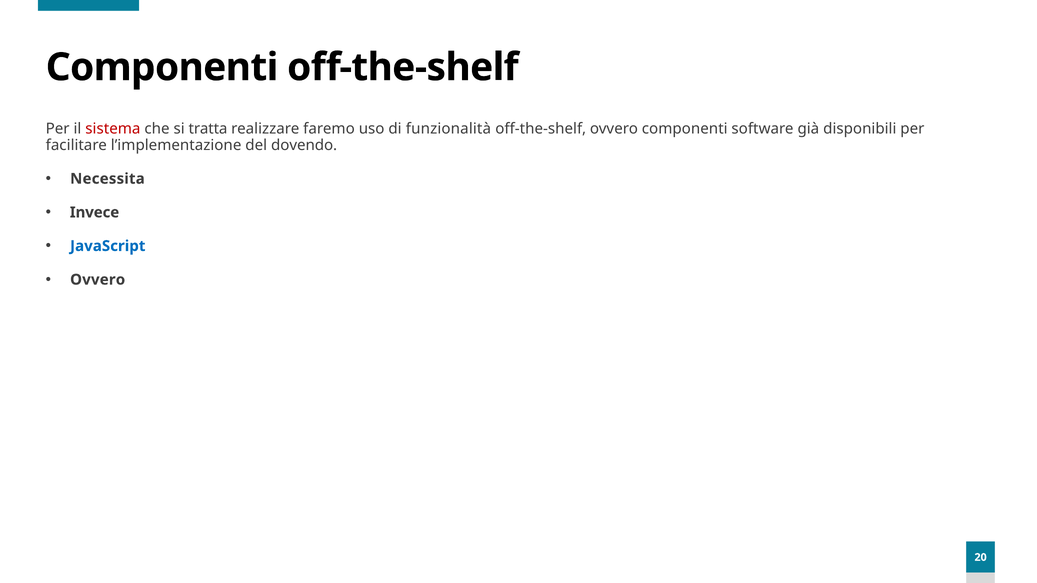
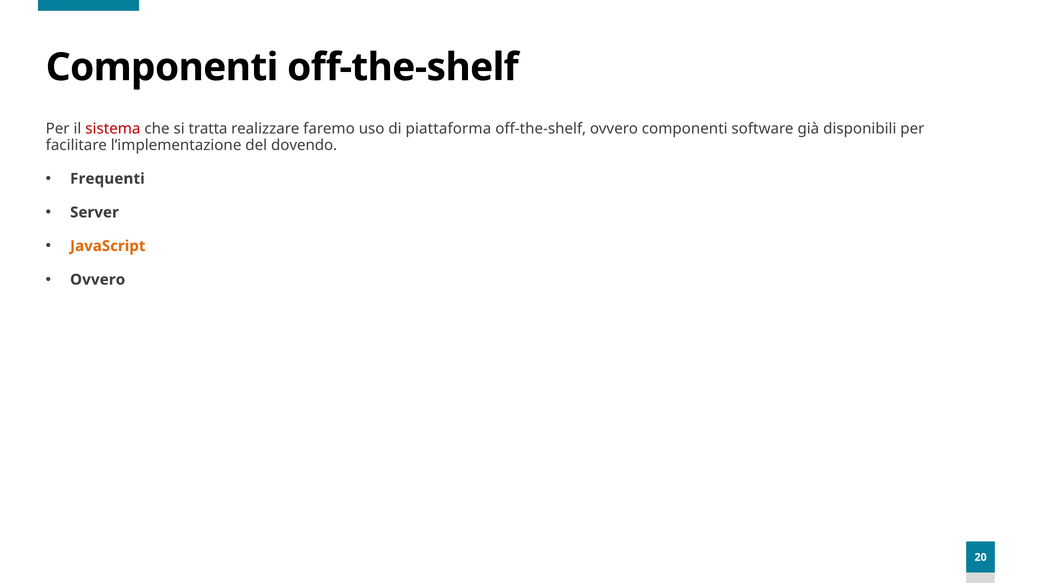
funzionalità: funzionalità -> piattaforma (448, 129)
Necessita: Necessita -> Frequenti (107, 179)
Invece: Invece -> Server (94, 213)
JavaScript colour: blue -> orange (108, 246)
